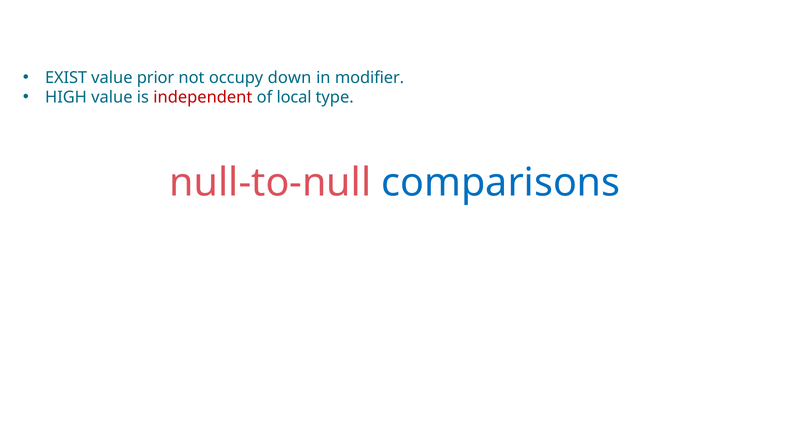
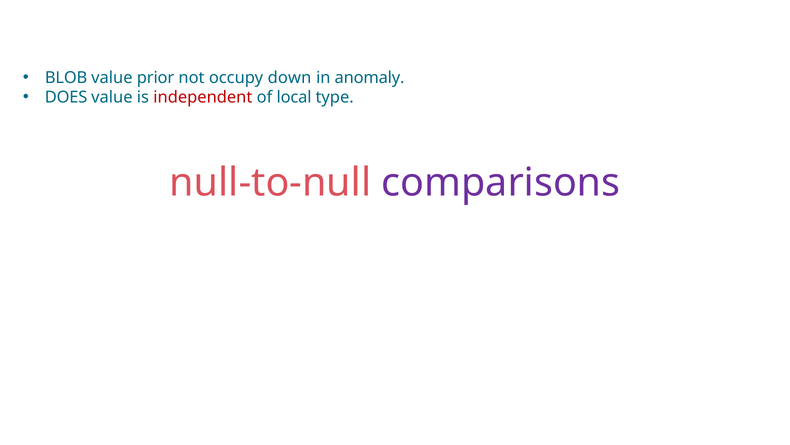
EXIST: EXIST -> BLOB (66, 77)
modifier: modifier -> anomaly (370, 77)
HIGH: HIGH -> DOES (66, 97)
comparisons colour: blue -> purple (501, 182)
